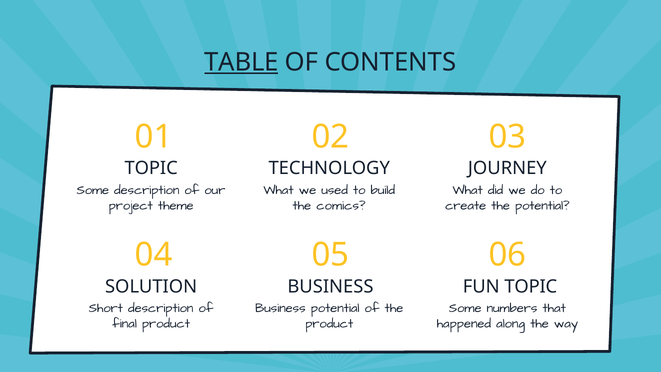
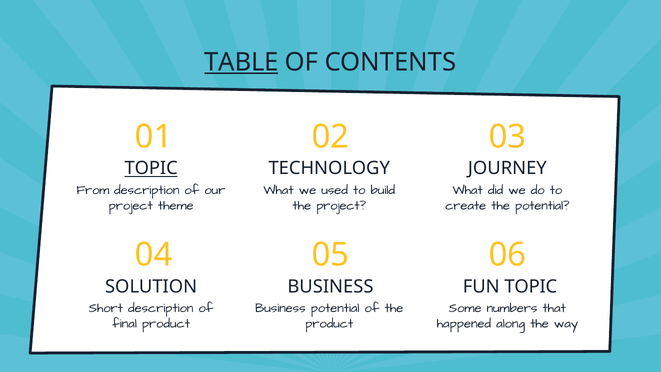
TOPIC underline: none -> present (151, 168)
Some: Some -> From (93, 190)
the comics: comics -> project (341, 205)
